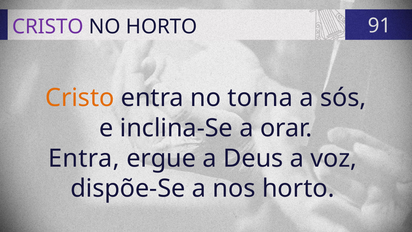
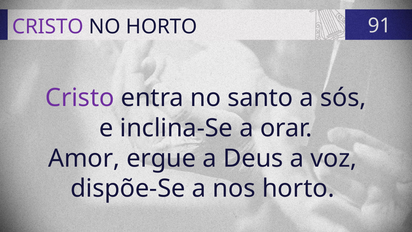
Cristo colour: orange -> purple (80, 98)
torna: torna -> santo (260, 98)
Entra: Entra -> Amor (84, 158)
